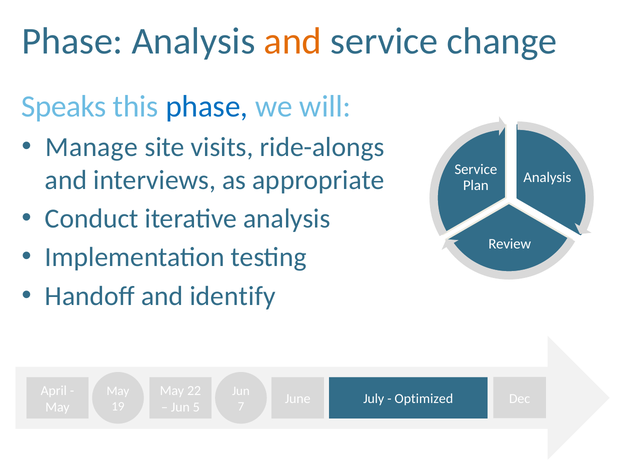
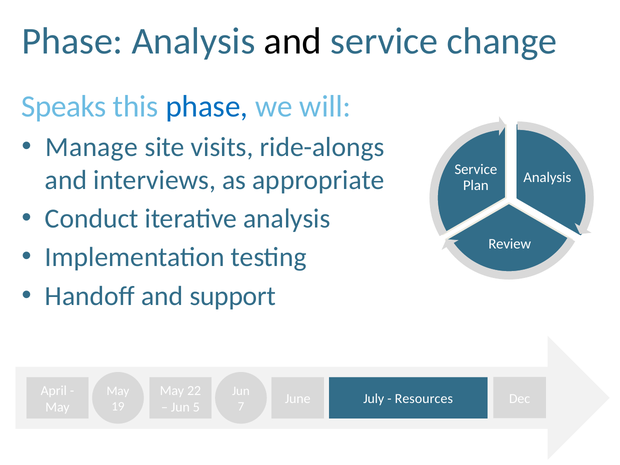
and colour: orange -> black (293, 41)
identify: identify -> support (233, 296)
Optimized: Optimized -> Resources (424, 399)
